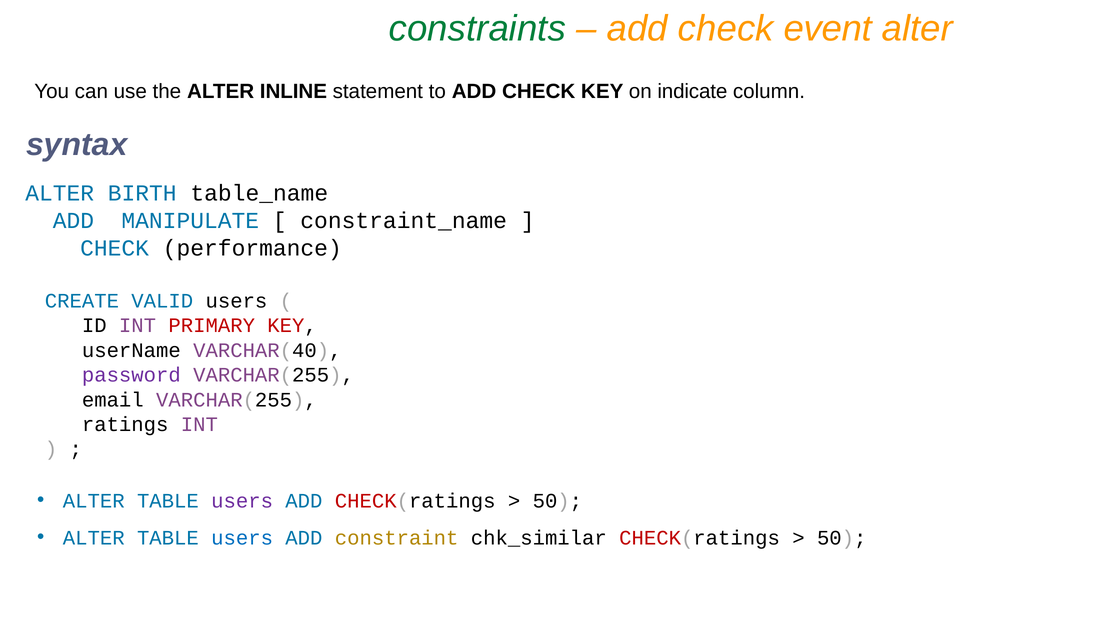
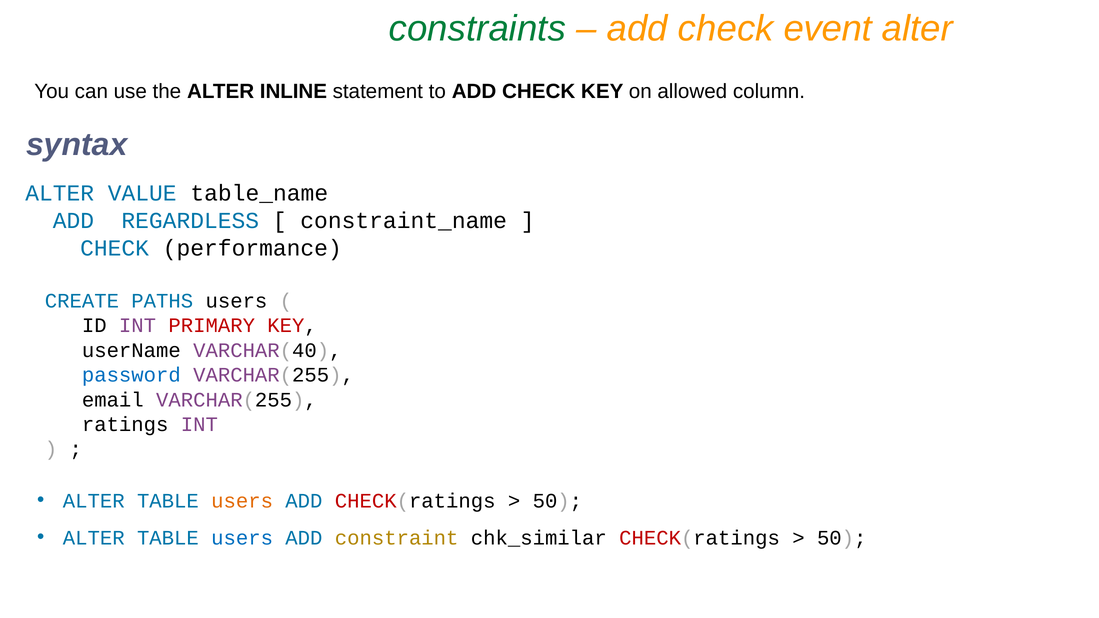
indicate: indicate -> allowed (692, 92)
BIRTH: BIRTH -> VALUE (142, 193)
MANIPULATE: MANIPULATE -> REGARDLESS (190, 221)
VALID: VALID -> PATHS (162, 301)
password colour: purple -> blue (131, 375)
users colour: purple -> orange (242, 501)
